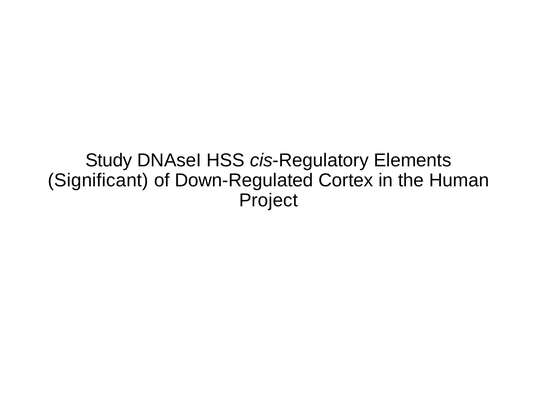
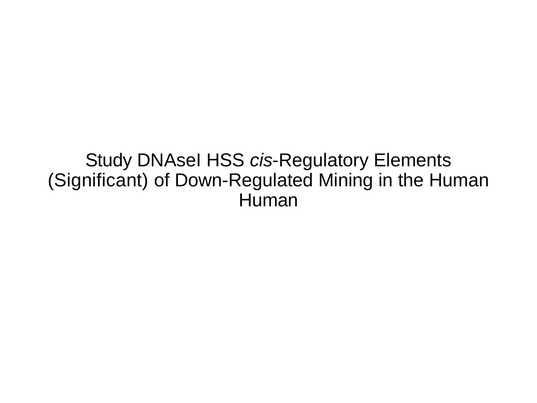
Cortex: Cortex -> Mining (346, 180)
Project: Project -> Human (269, 200)
